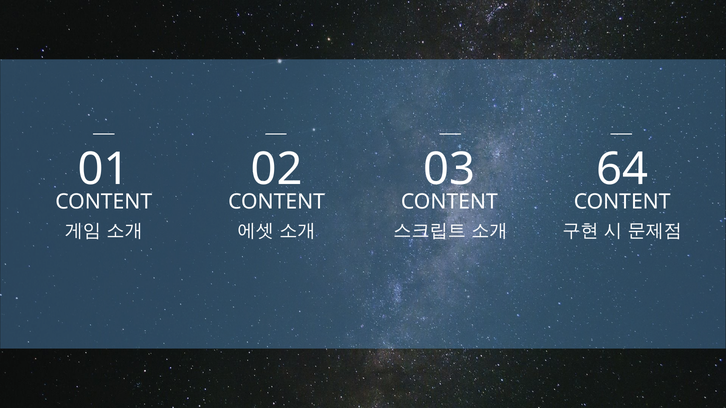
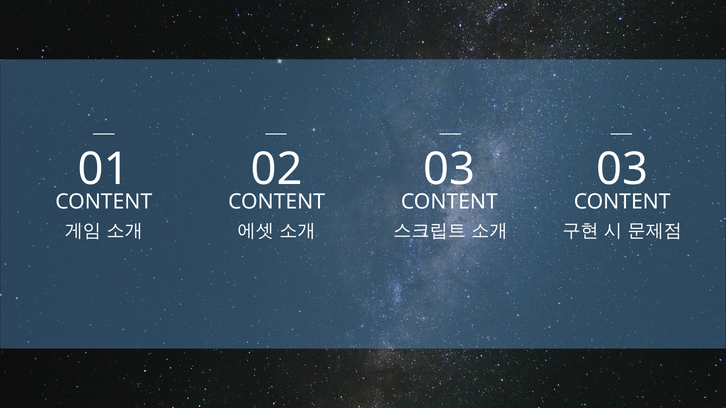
03 64: 64 -> 03 (622, 169)
